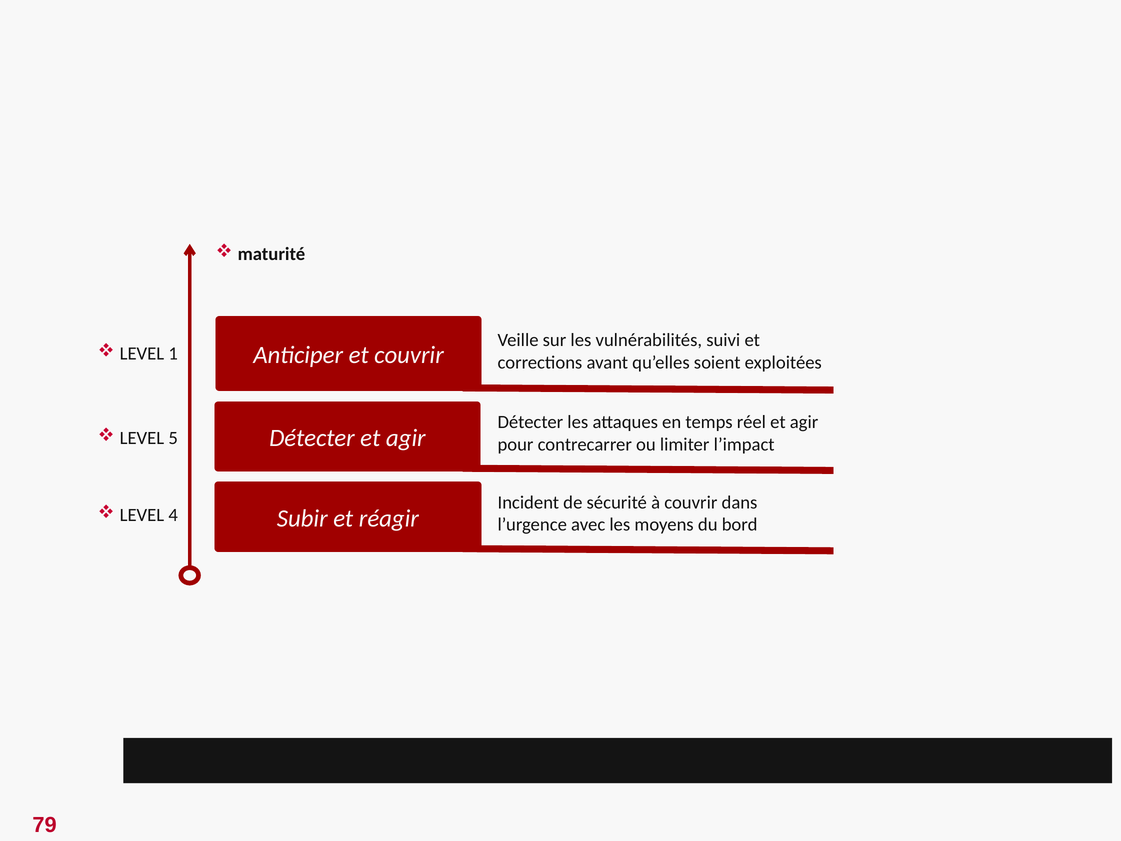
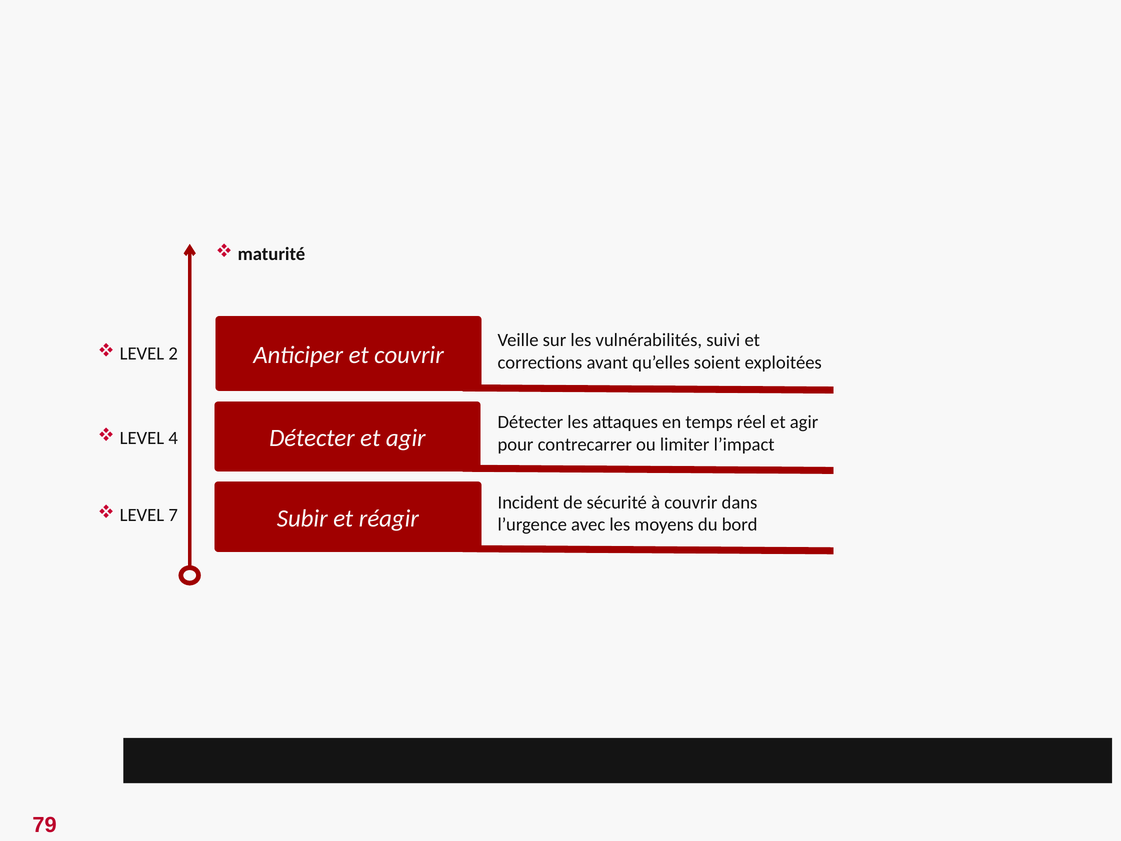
1: 1 -> 2 (173, 354)
5: 5 -> 4 (173, 438)
4: 4 -> 7 (173, 515)
